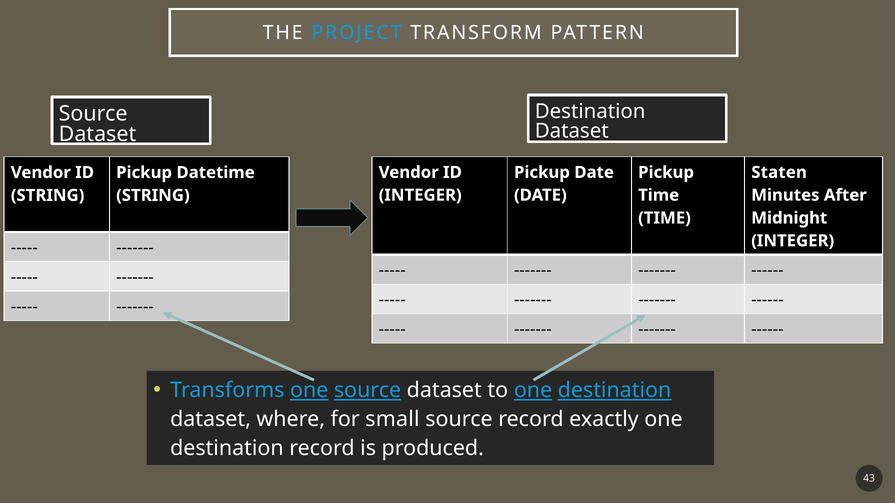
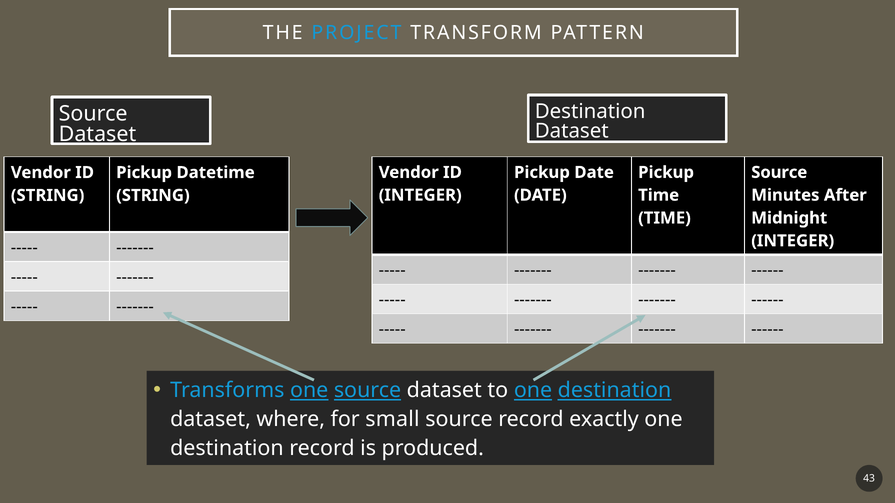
Staten: Staten -> Source (779, 173)
